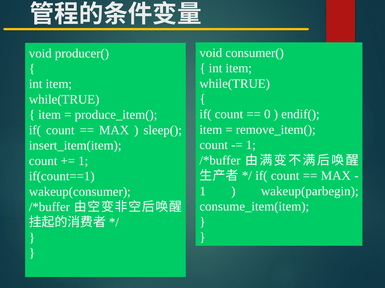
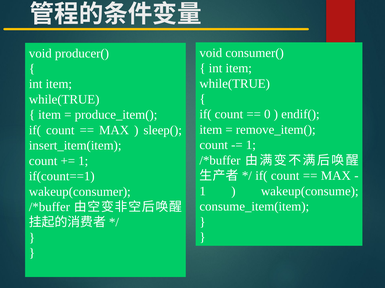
wakeup(parbegin: wakeup(parbegin -> wakeup(consume (310, 192)
